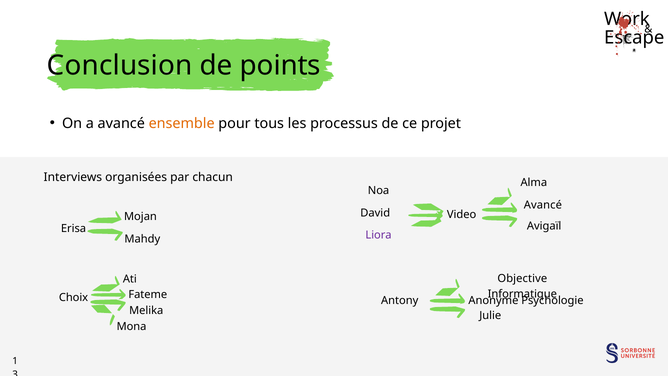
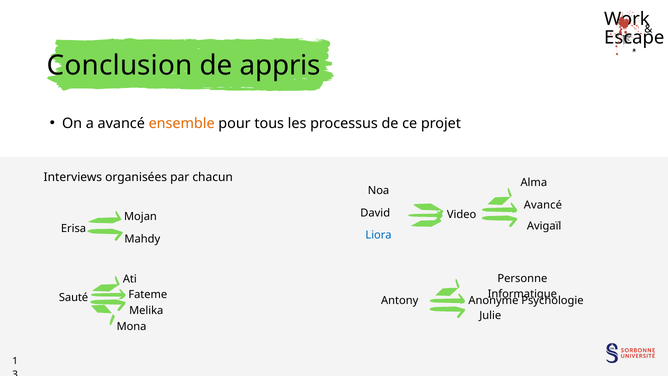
points: points -> appris (280, 66)
Liora colour: purple -> blue (379, 235)
Objective: Objective -> Personne (522, 278)
Choix: Choix -> Sauté (74, 297)
